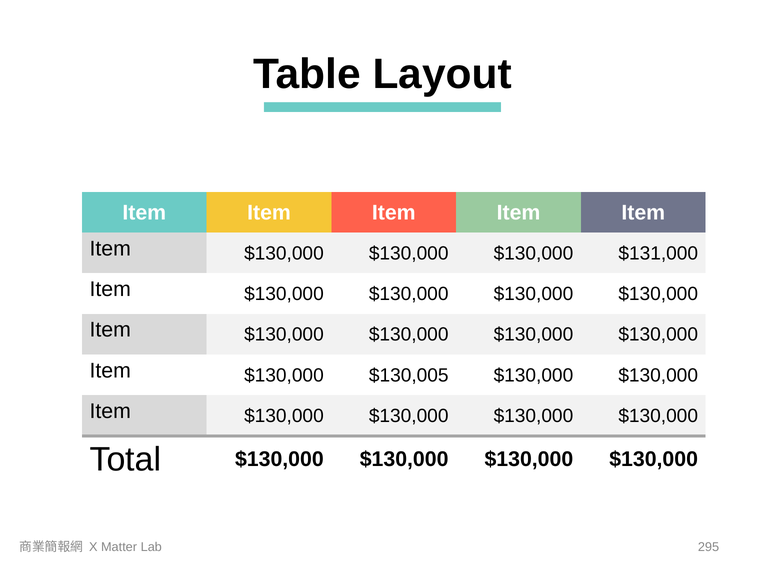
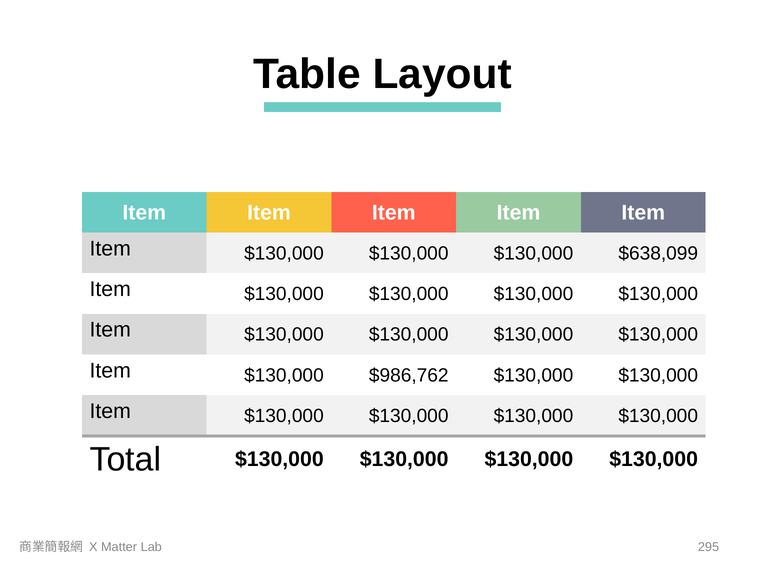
$131,000: $131,000 -> $638,099 (658, 254)
$130,005: $130,005 -> $986,762 (409, 376)
